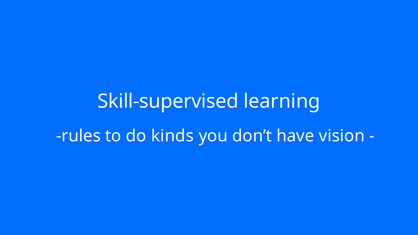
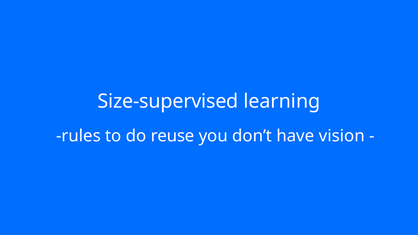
Skill-supervised: Skill-supervised -> Size-supervised (168, 101)
kinds: kinds -> reuse (173, 136)
